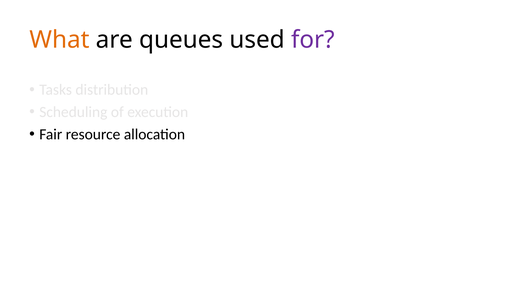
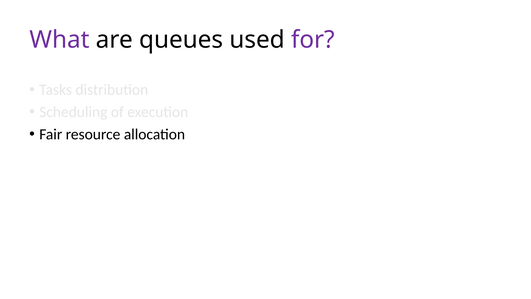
What colour: orange -> purple (59, 40)
